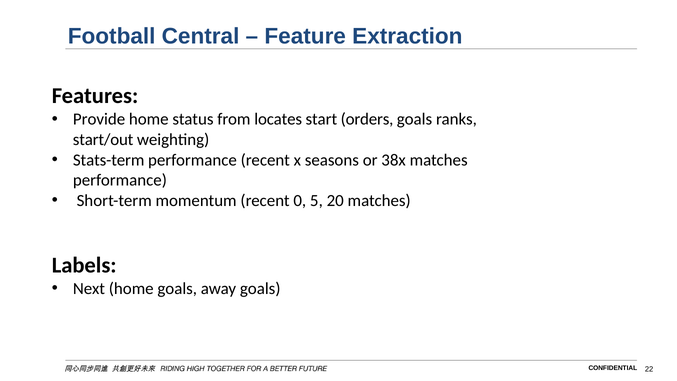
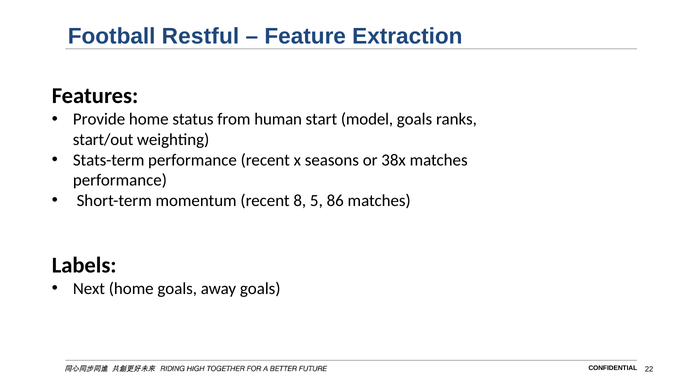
Central: Central -> Restful (200, 36)
locates: locates -> human (278, 119)
orders: orders -> model (367, 119)
0: 0 -> 8 (300, 201)
20: 20 -> 86 (335, 201)
